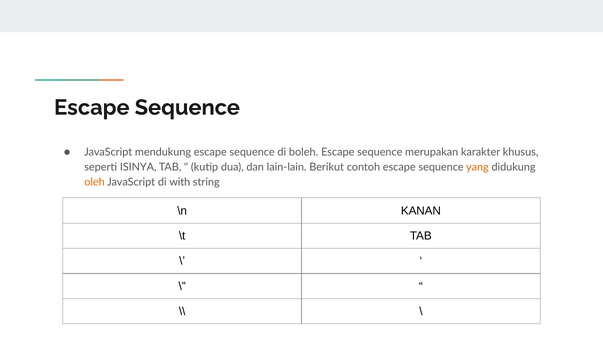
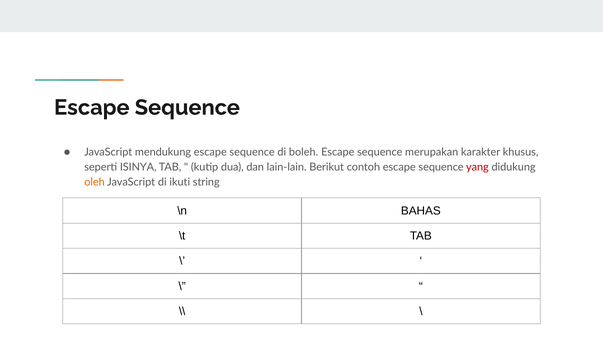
yang colour: orange -> red (477, 167)
with: with -> ikuti (180, 182)
KANAN: KANAN -> BAHAS (421, 211)
